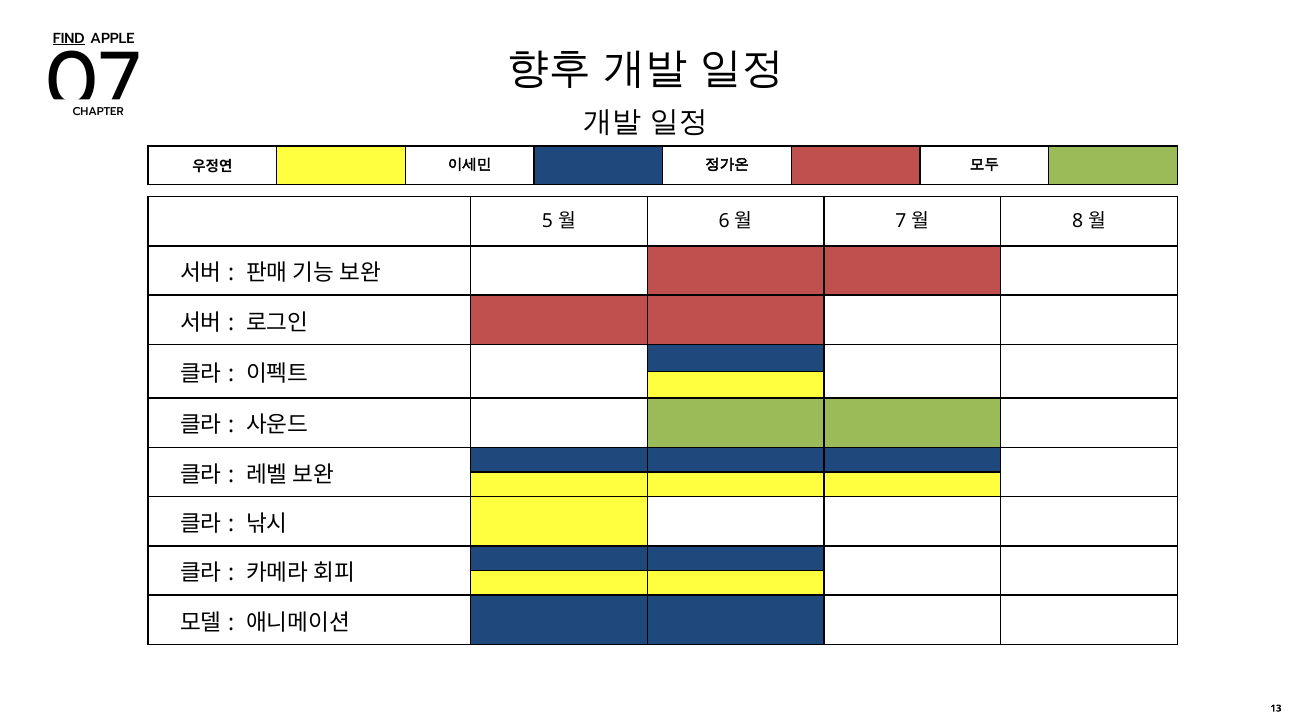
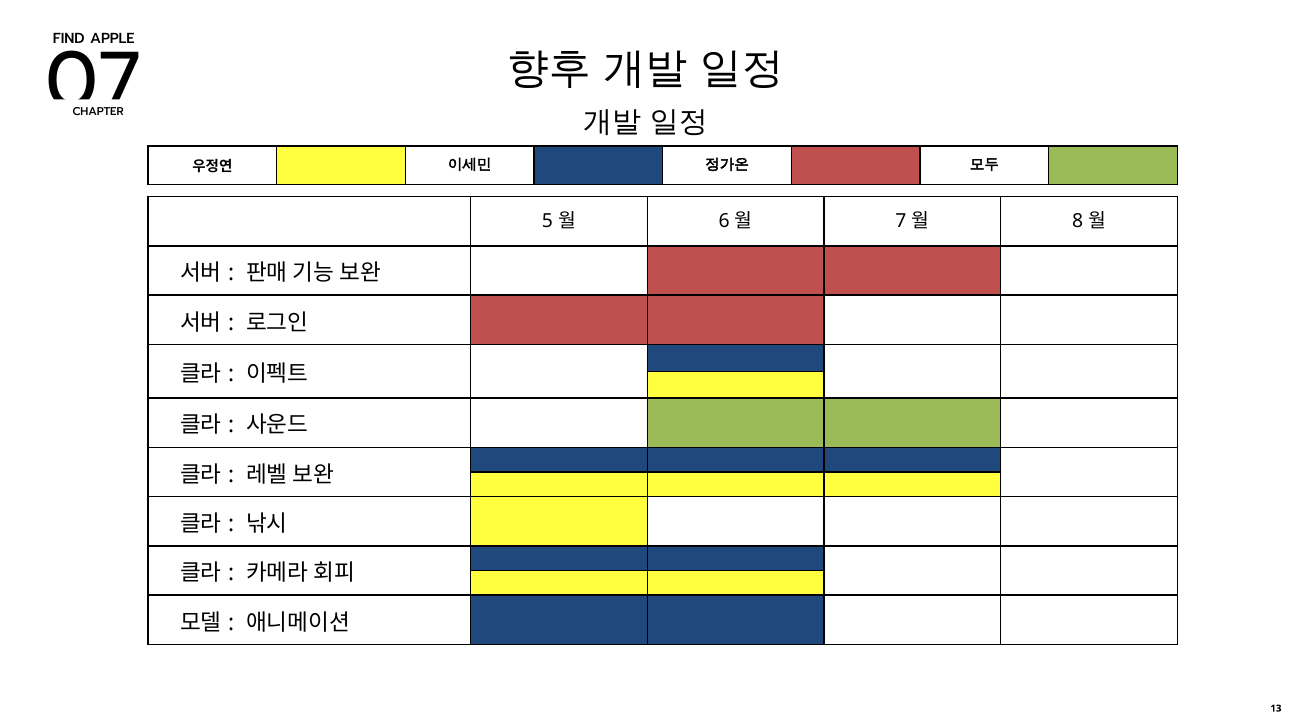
FIND underline: present -> none (69, 39)
